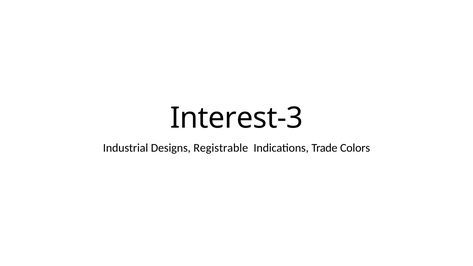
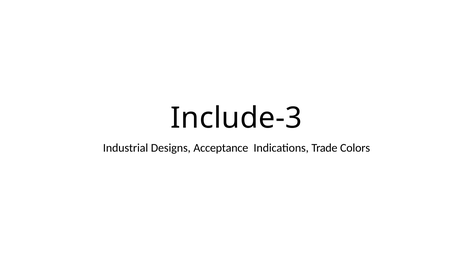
Interest-3: Interest-3 -> Include-3 (236, 118)
Registrable: Registrable -> Acceptance (221, 148)
